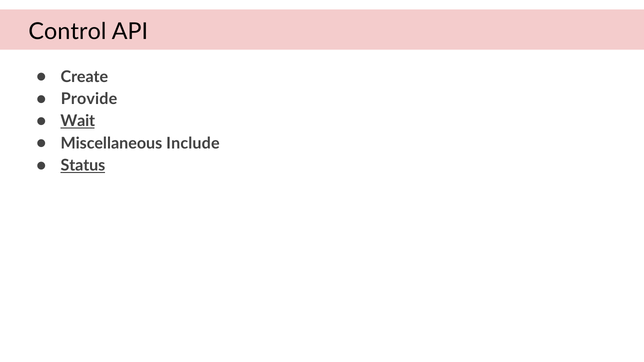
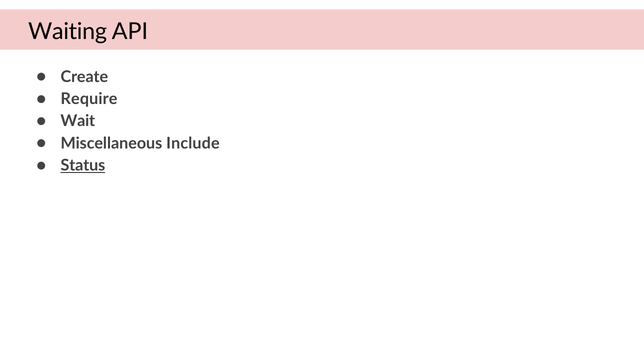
Control: Control -> Waiting (68, 31)
Provide: Provide -> Require (89, 99)
Wait underline: present -> none (78, 121)
